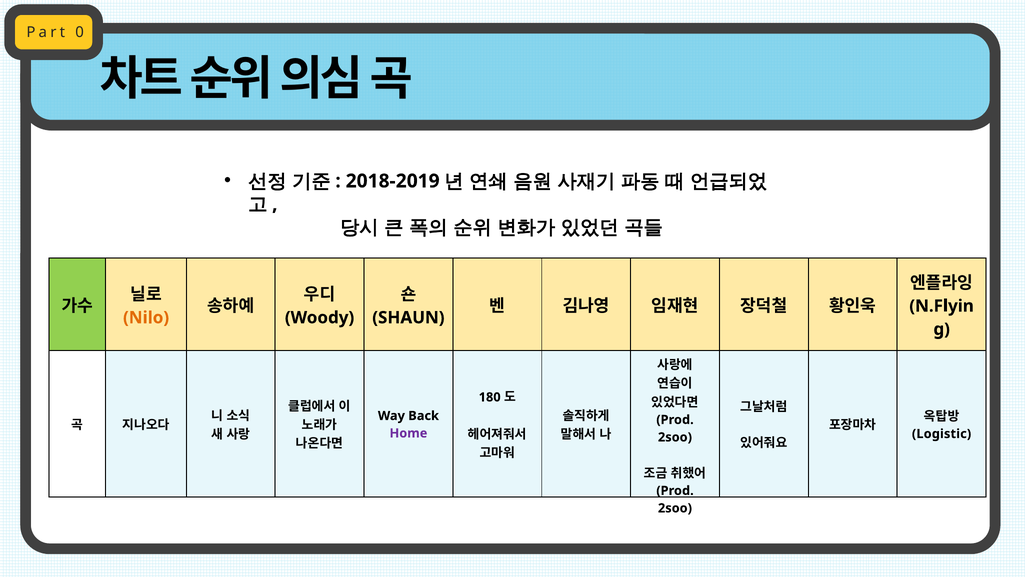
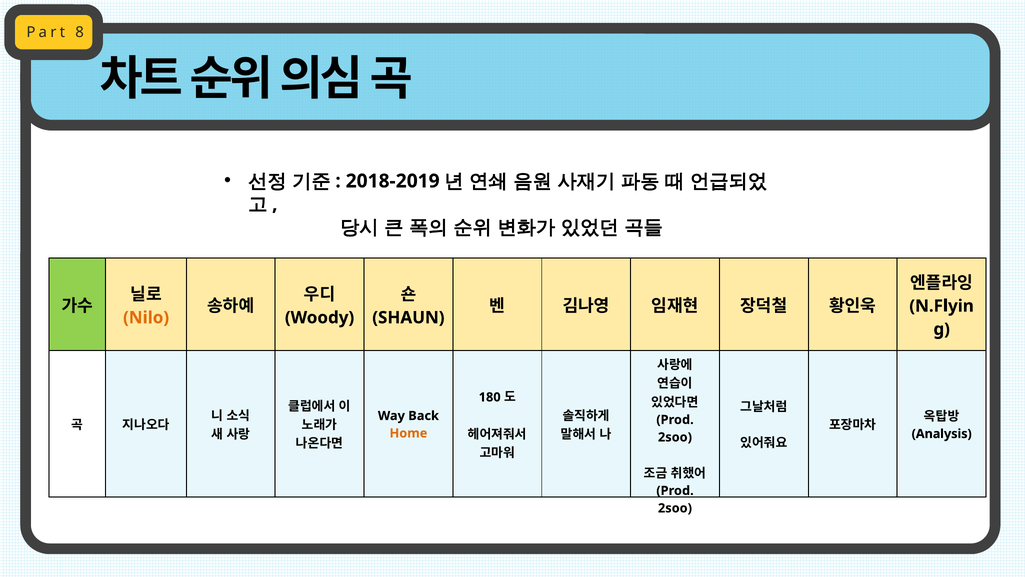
0: 0 -> 8 (80, 32)
Home colour: purple -> orange (408, 433)
Logistic: Logistic -> Analysis (942, 434)
